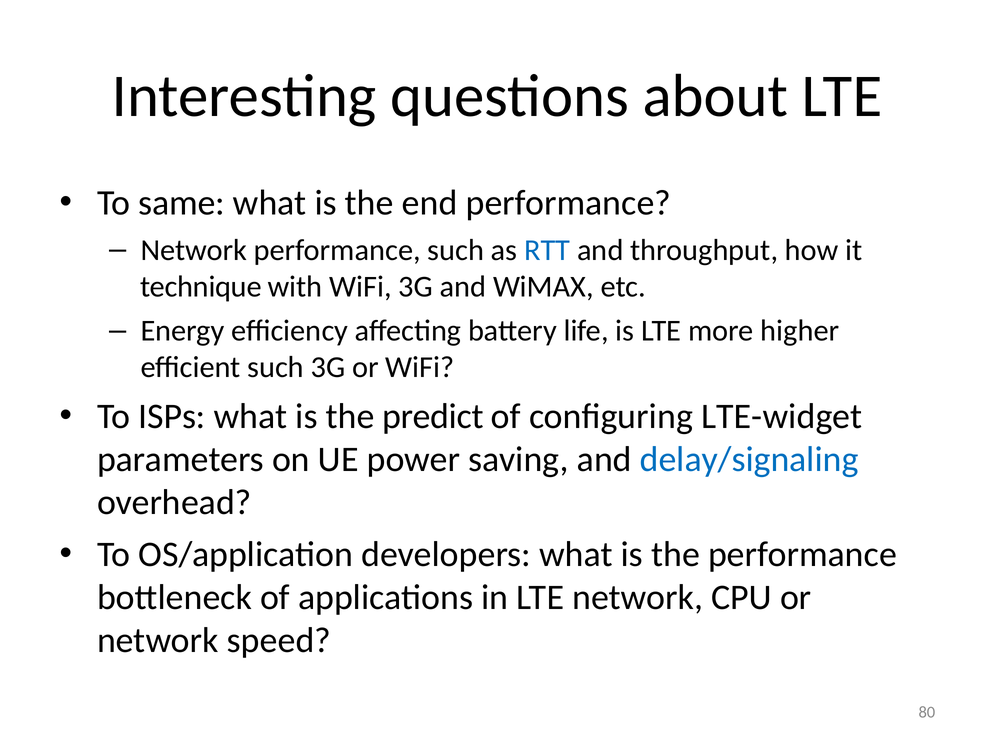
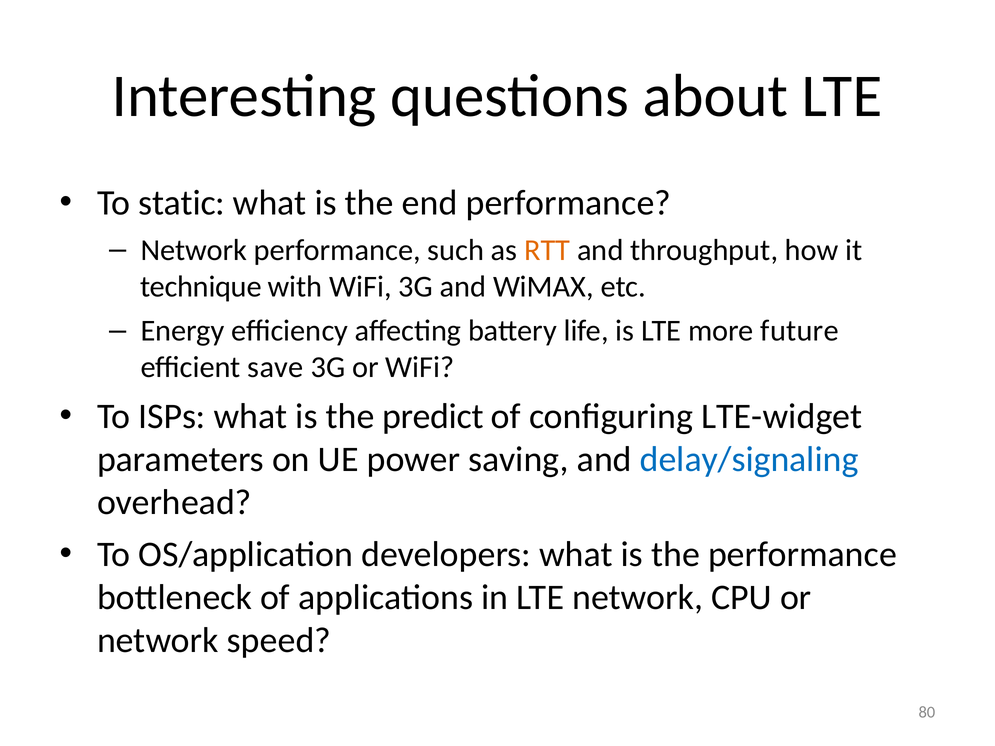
same: same -> static (182, 203)
RTT colour: blue -> orange (547, 250)
higher: higher -> future (800, 331)
efficient such: such -> save (275, 367)
